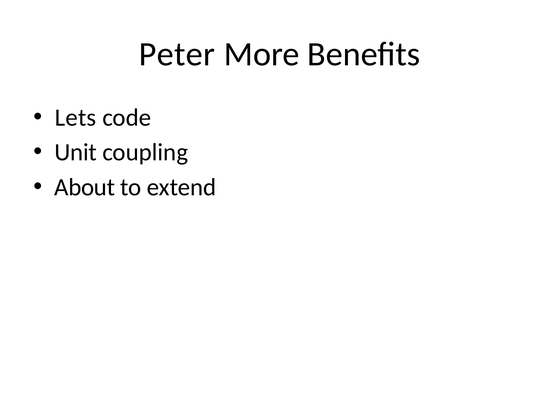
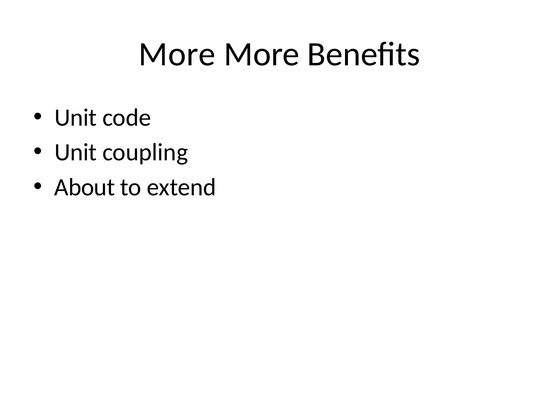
Peter: Peter -> More (177, 54)
Lets: Lets -> Unit (76, 117)
